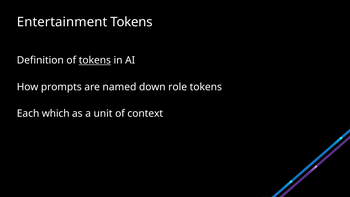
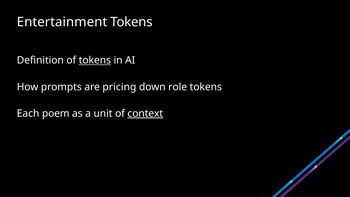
named: named -> pricing (119, 87)
which: which -> poem (56, 113)
context underline: none -> present (145, 113)
